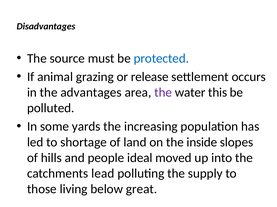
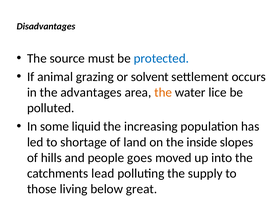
release: release -> solvent (150, 77)
the colour: purple -> orange (163, 93)
this: this -> lice (218, 93)
yards: yards -> liquid (86, 127)
ideal: ideal -> goes (140, 158)
